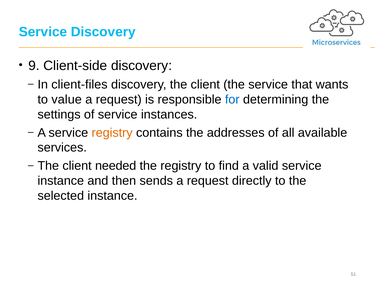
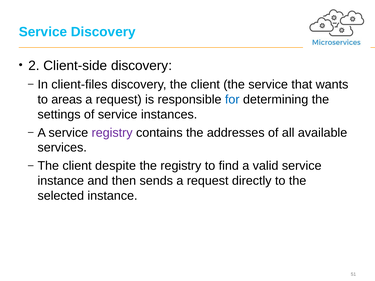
9: 9 -> 2 (34, 66)
value: value -> areas (67, 100)
registry colour: orange -> purple (112, 133)
needed: needed -> despite (116, 166)
